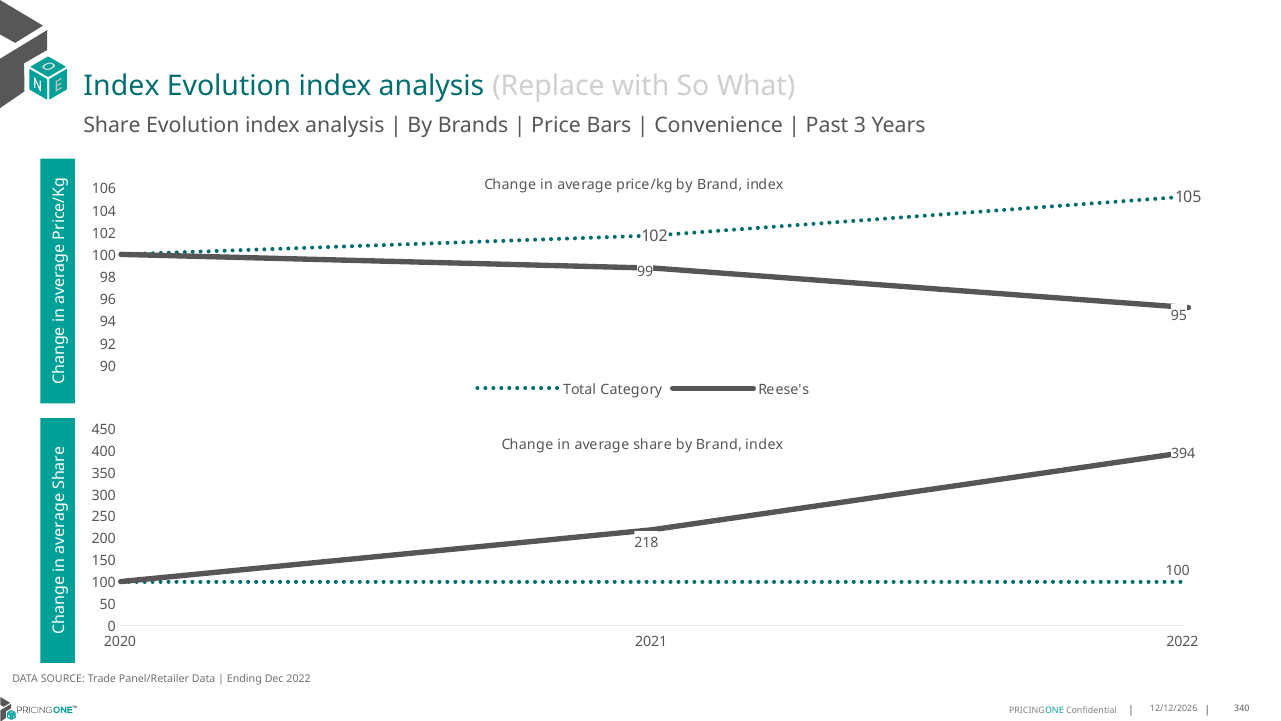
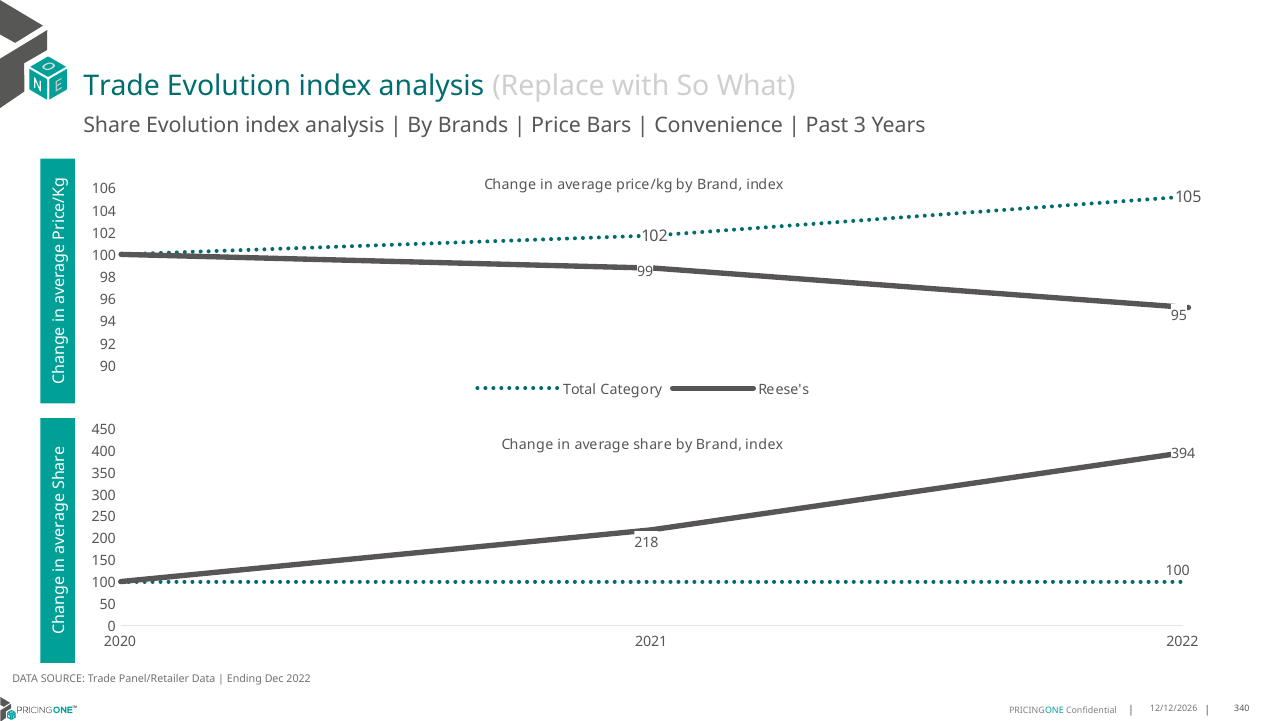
Index: Index -> Trade (122, 86)
